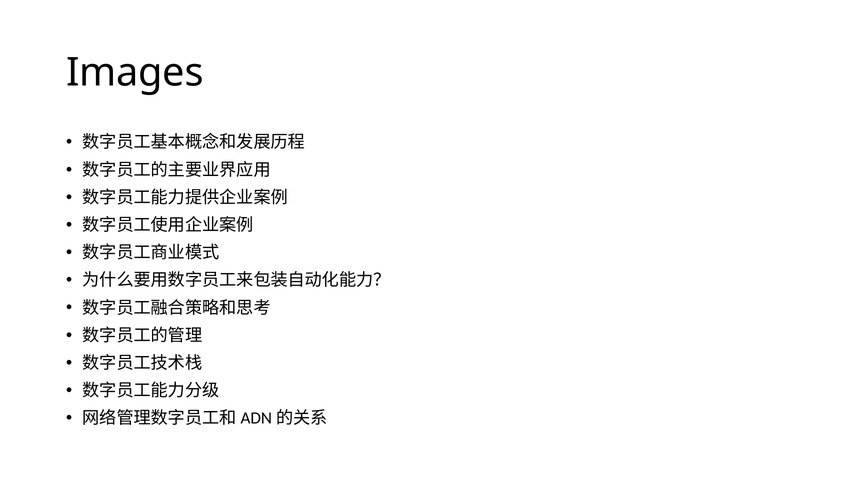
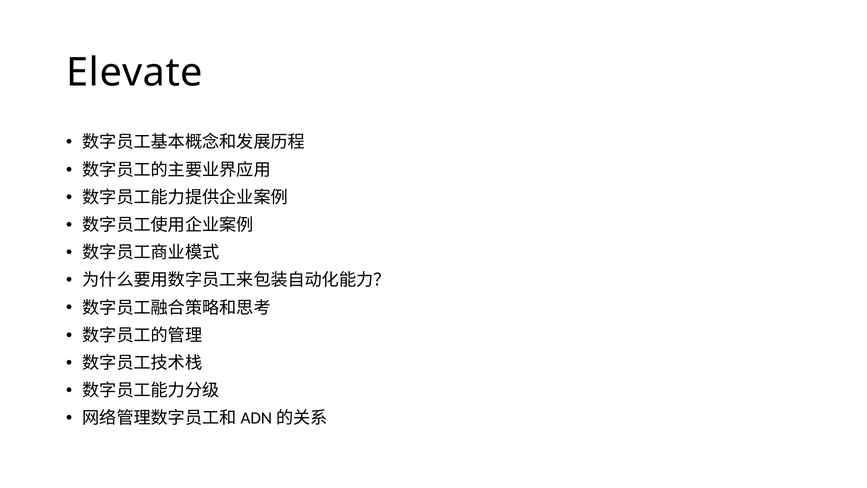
Images: Images -> Elevate (135, 73)
